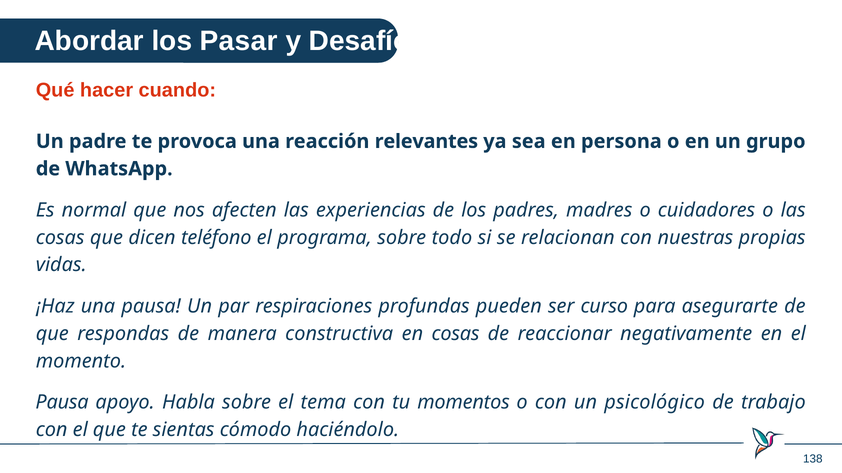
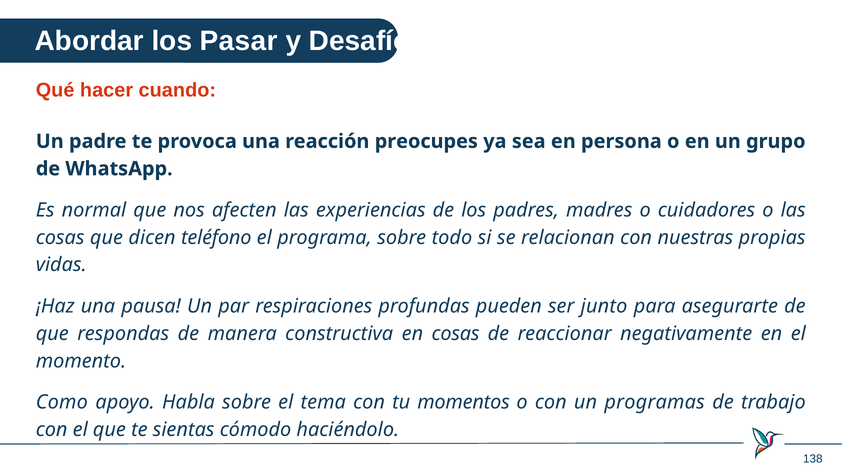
relevantes: relevantes -> preocupes (426, 142)
curso: curso -> junto (604, 307)
Pausa: Pausa -> Como (62, 403)
psicológico: psicológico -> programas (655, 403)
